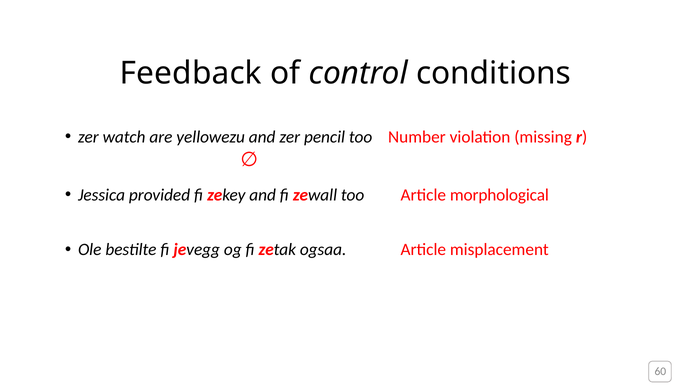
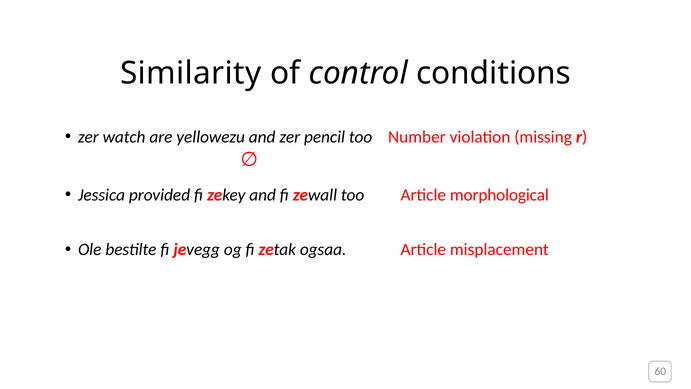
Feedback: Feedback -> Similarity (191, 73)
